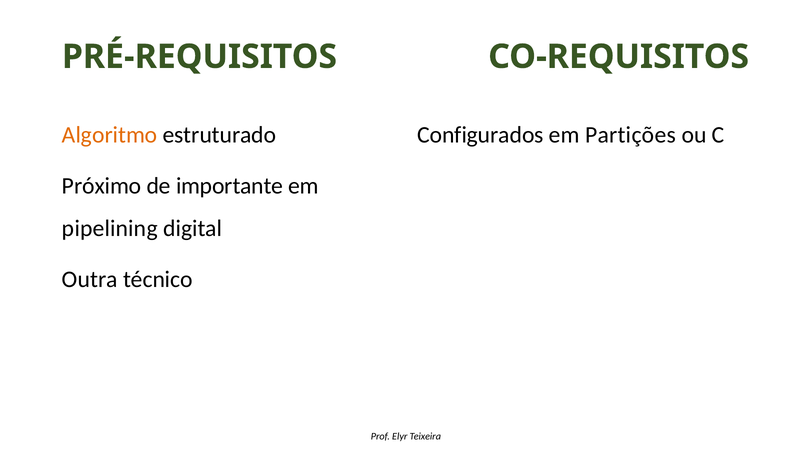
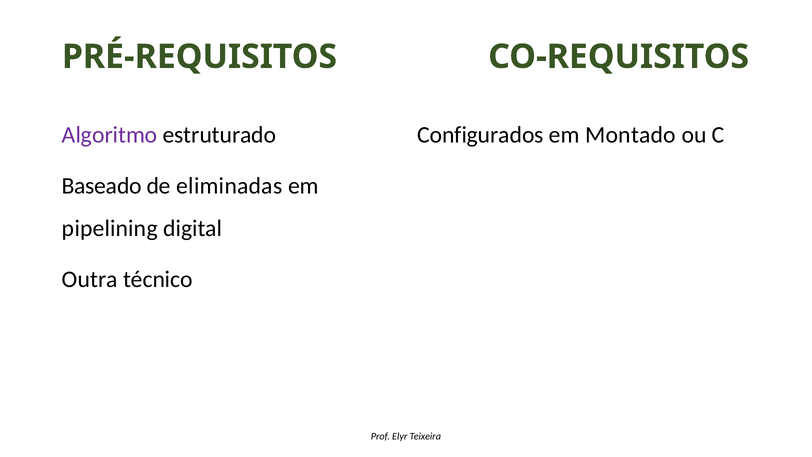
Algoritmo colour: orange -> purple (110, 135)
Partições: Partições -> Montado (631, 135)
Próximo: Próximo -> Baseado (102, 186)
importante: importante -> eliminadas (229, 186)
